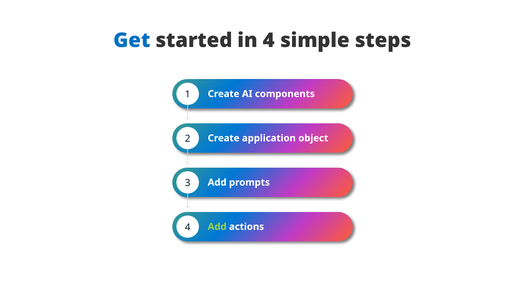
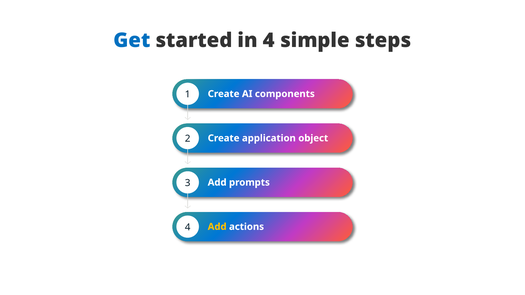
Add colour: light green -> yellow (217, 227)
